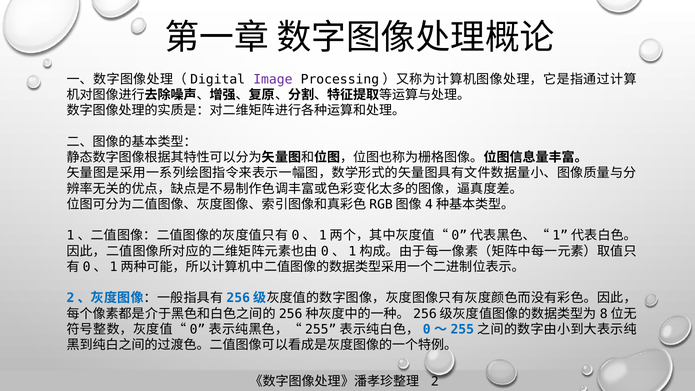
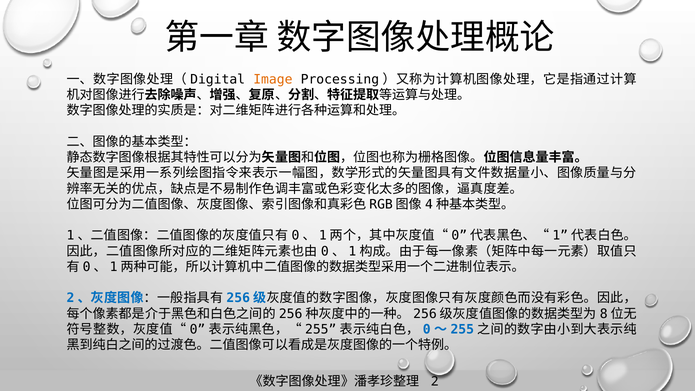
Image colour: purple -> orange (273, 79)
